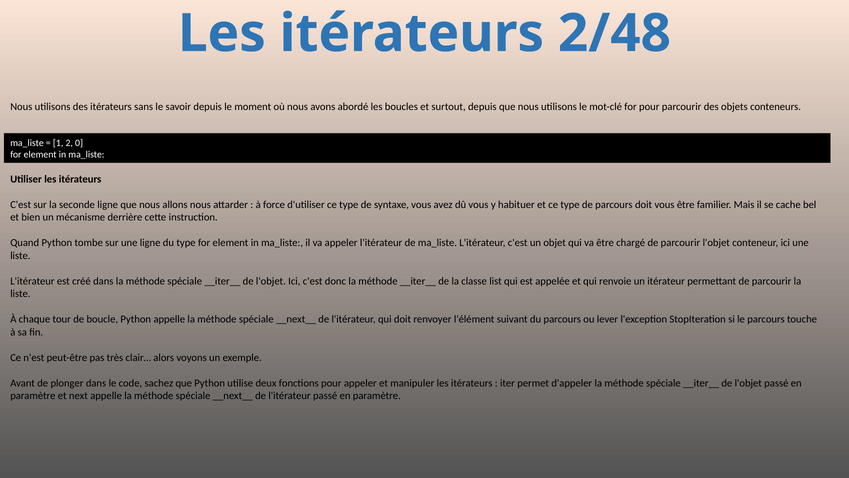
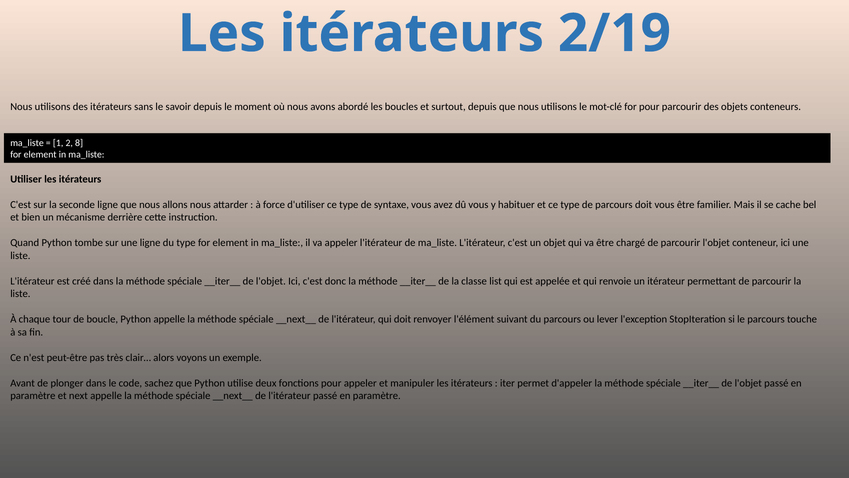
2/48: 2/48 -> 2/19 (614, 34)
0: 0 -> 8 (79, 143)
